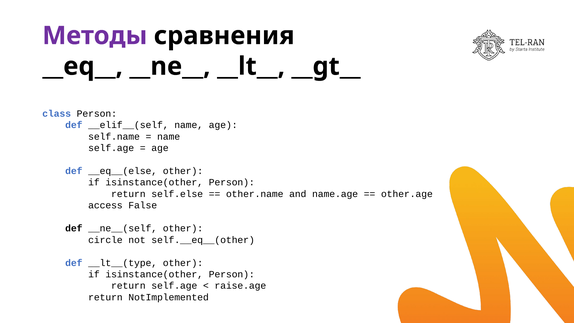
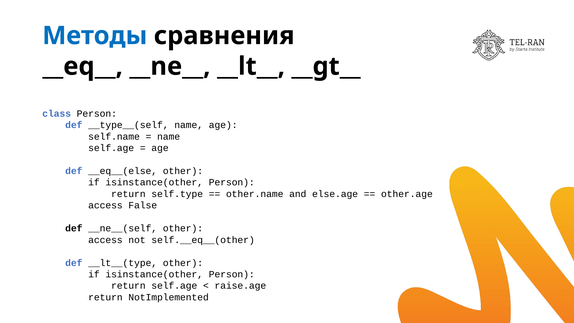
Методы colour: purple -> blue (95, 36)
__elif__(self: __elif__(self -> __type__(self (128, 125)
self.else: self.else -> self.type (177, 194)
name.age: name.age -> else.age (335, 194)
circle: circle -> access (105, 240)
